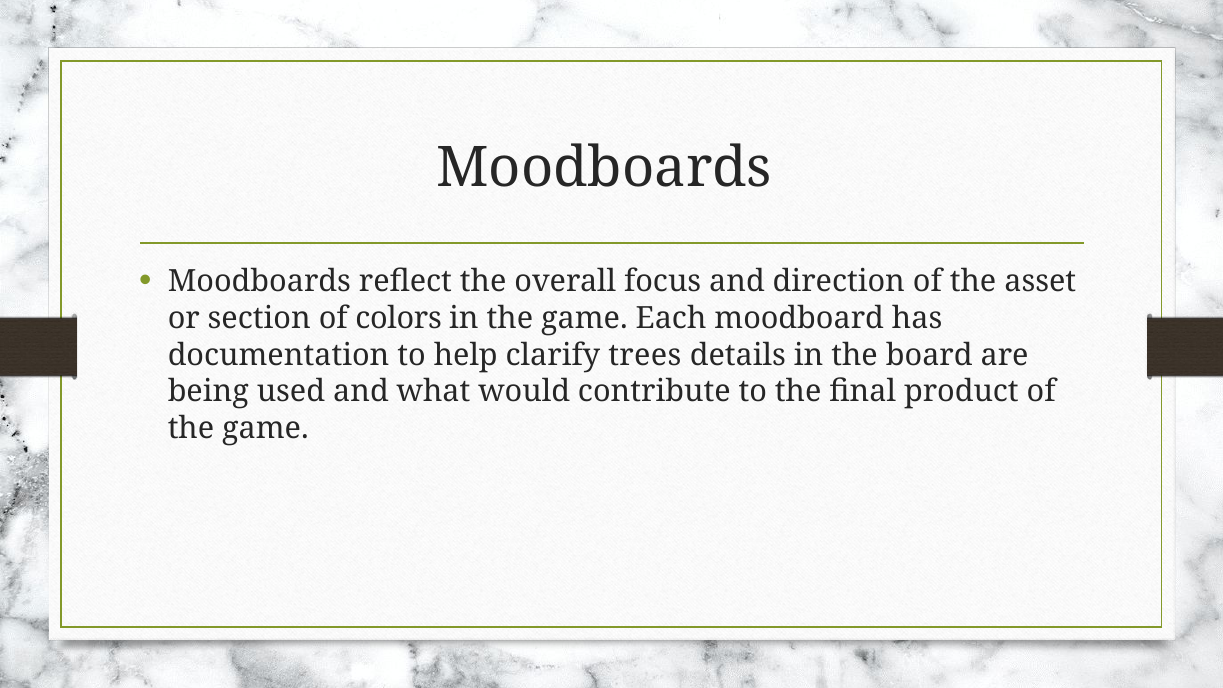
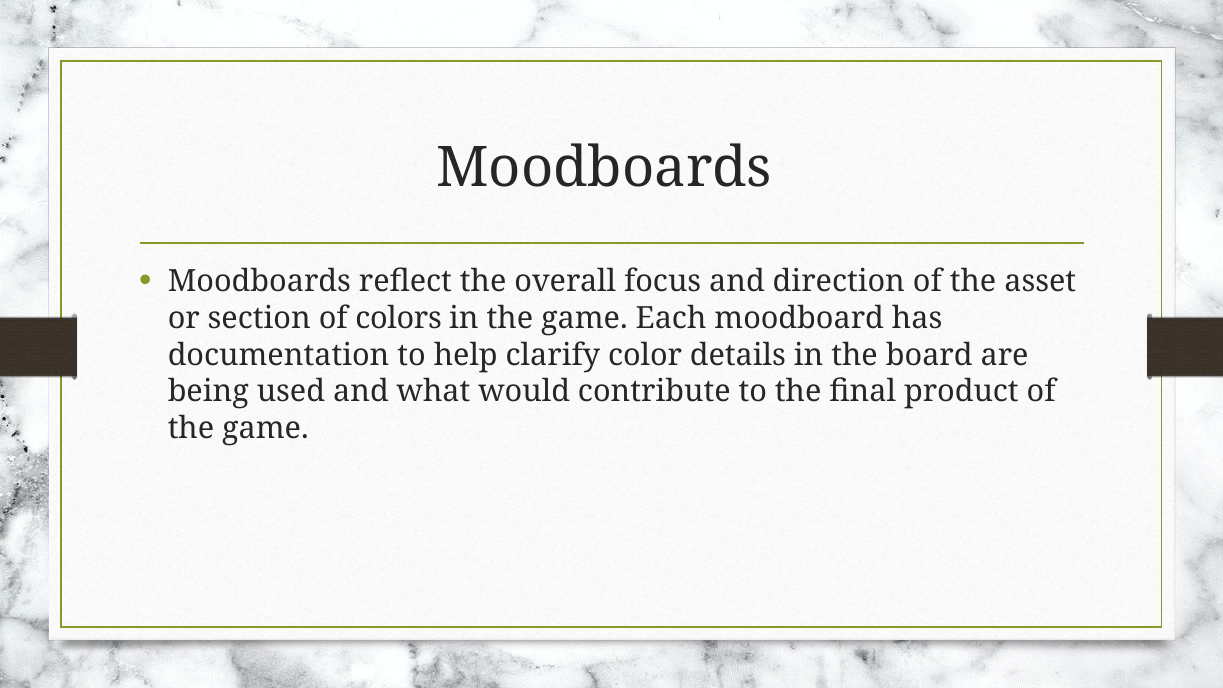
trees: trees -> color (645, 355)
